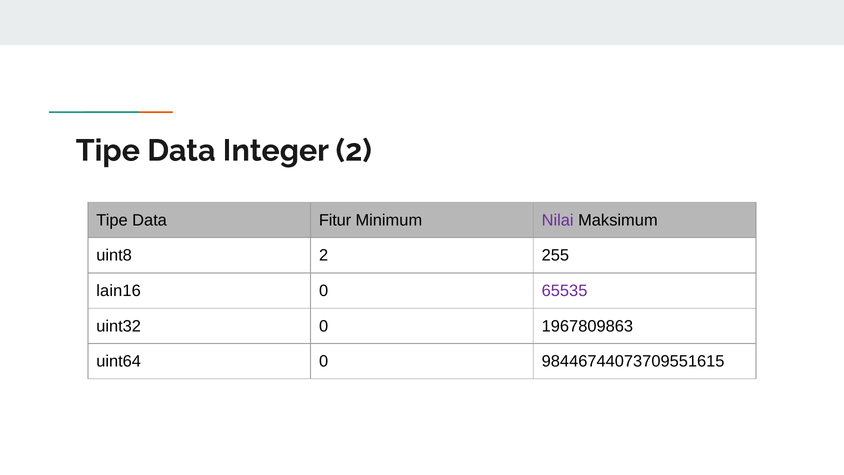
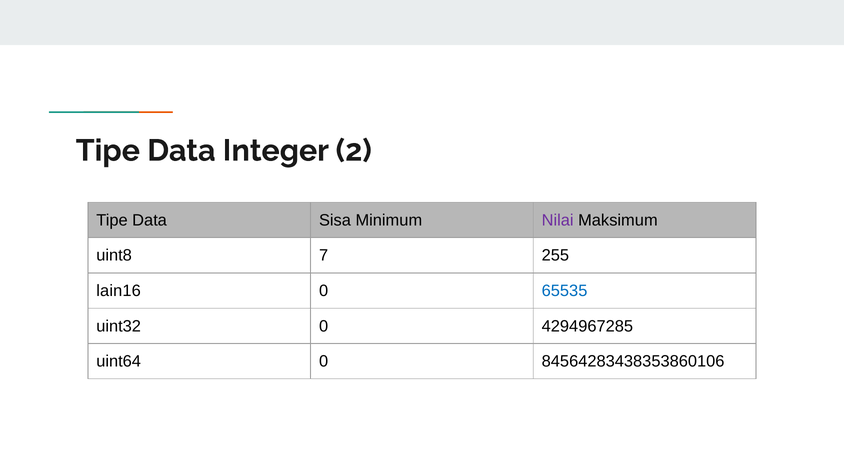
Fitur: Fitur -> Sisa (335, 220)
uint8 2: 2 -> 7 (324, 255)
65535 colour: purple -> blue (565, 291)
1967809863: 1967809863 -> 4294967285 (587, 326)
98446744073709551615: 98446744073709551615 -> 84564283438353860106 (633, 361)
